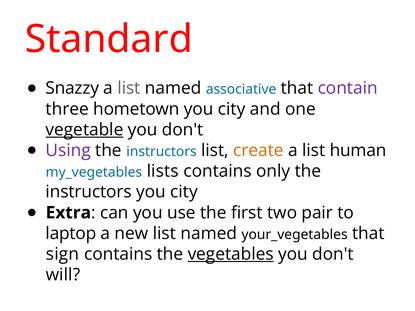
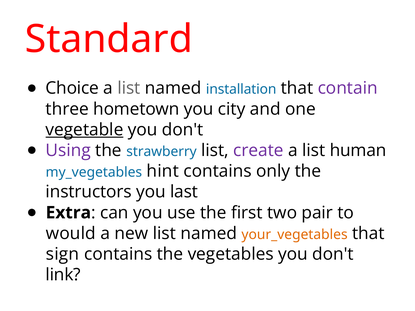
Snazzy: Snazzy -> Choice (72, 88)
associative: associative -> installation (241, 89)
instructors: instructors -> strawberry (162, 152)
create colour: orange -> purple (258, 151)
lists: lists -> hint (163, 171)
city: city -> last (184, 192)
laptop: laptop -> would (71, 234)
your_vegetables colour: black -> orange (295, 235)
vegetables underline: present -> none (231, 254)
will: will -> link (63, 275)
